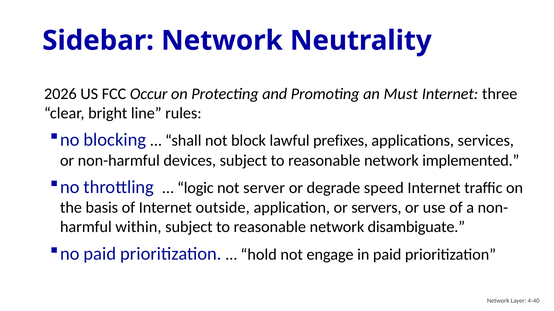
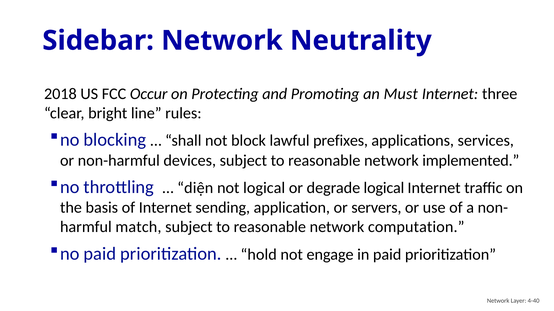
2026: 2026 -> 2018 (60, 94)
logic: logic -> diện (195, 188)
not server: server -> logical (264, 188)
degrade speed: speed -> logical (384, 188)
outside: outside -> sending (223, 208)
within: within -> match (138, 227)
disambiguate: disambiguate -> computation (416, 227)
